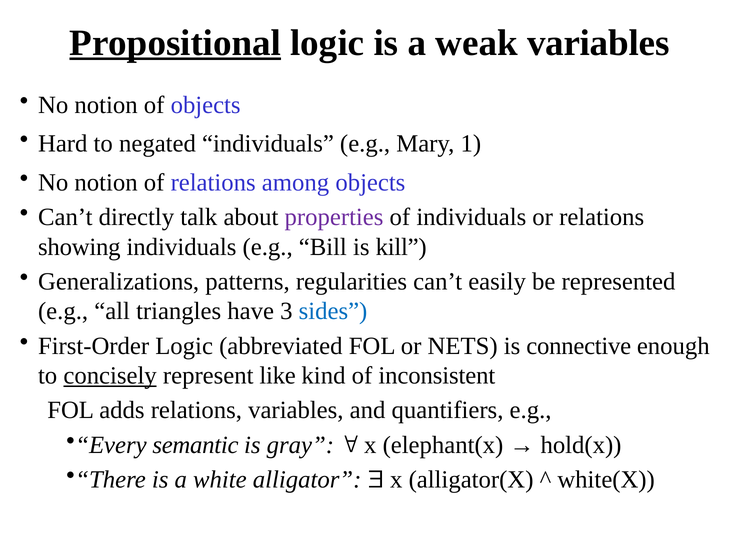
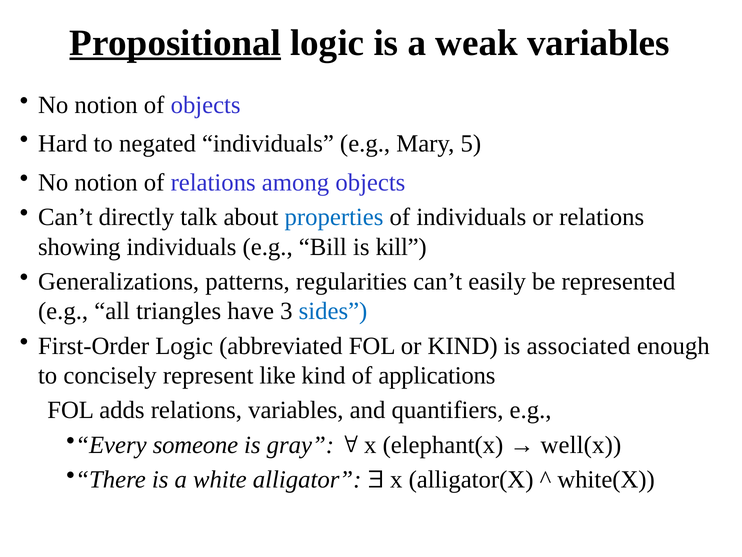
1: 1 -> 5 (471, 144)
properties colour: purple -> blue (334, 217)
or NETS: NETS -> KIND (463, 346)
connective: connective -> associated (579, 346)
concisely underline: present -> none (110, 375)
inconsistent: inconsistent -> applications (437, 375)
semantic: semantic -> someone (195, 444)
hold(x: hold(x -> well(x (581, 444)
